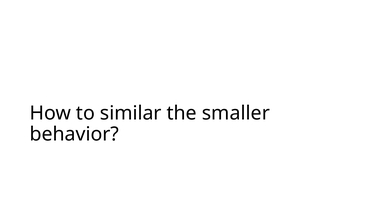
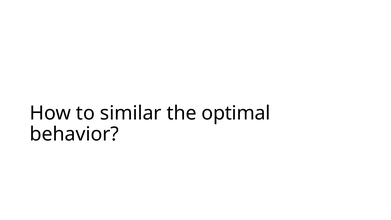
smaller: smaller -> optimal (236, 113)
